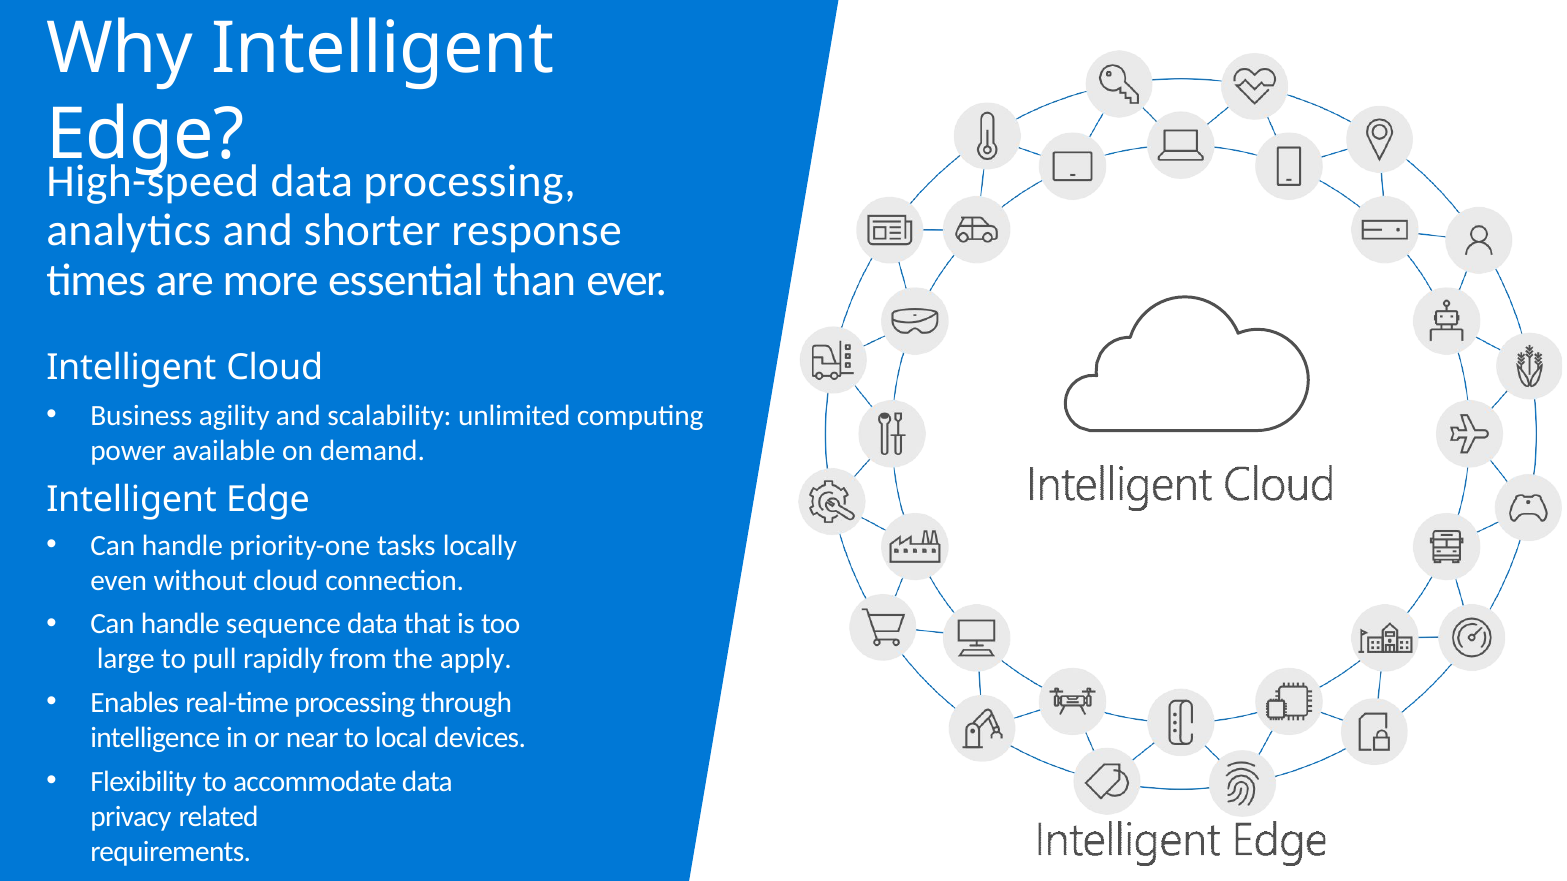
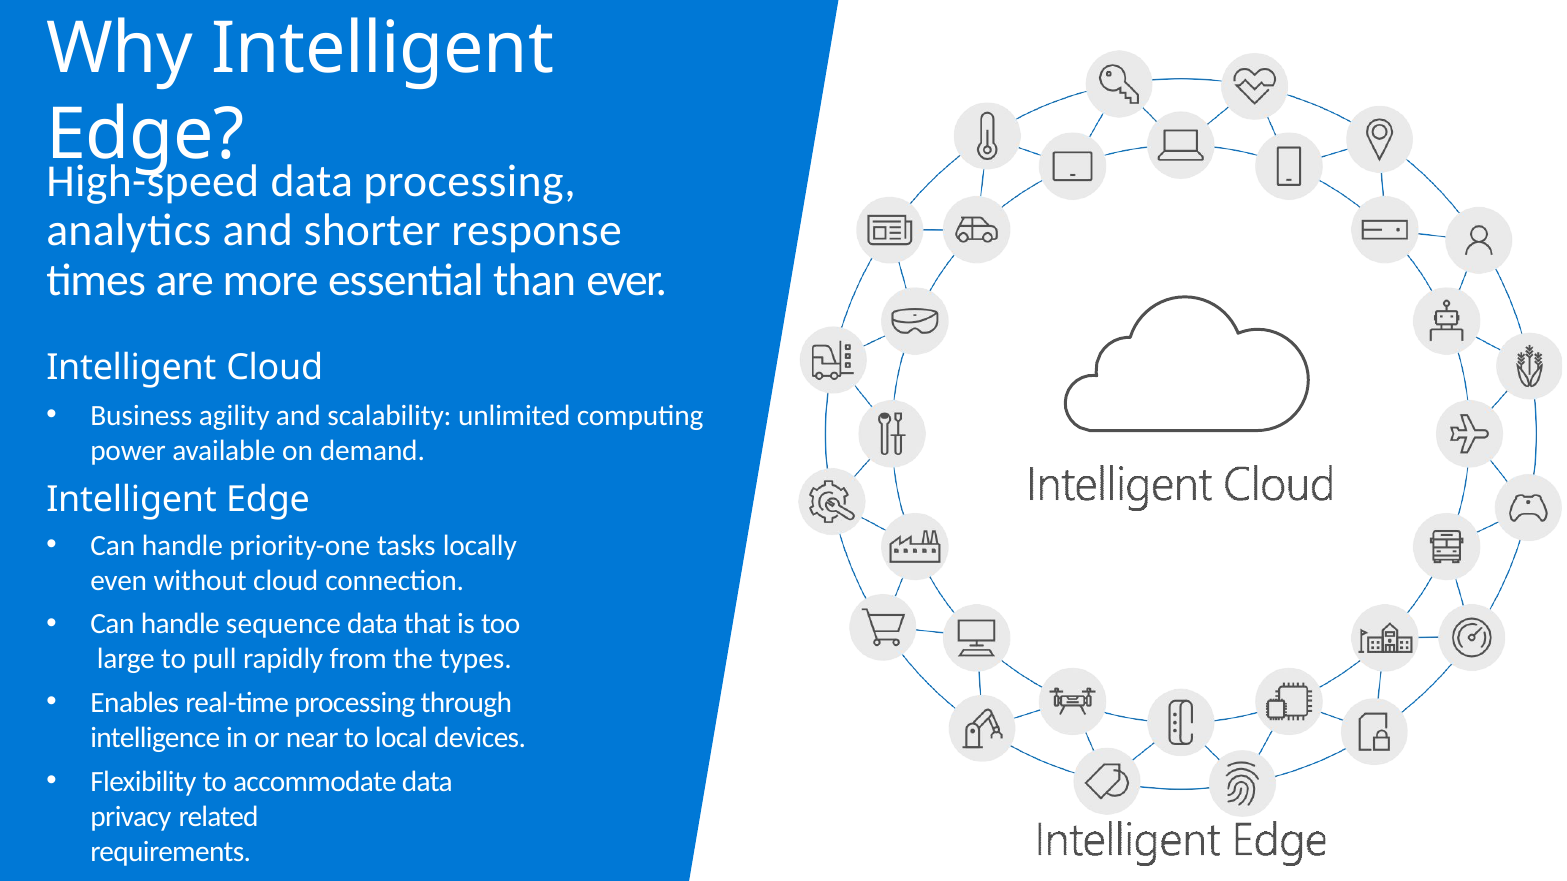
apply: apply -> types (476, 659)
